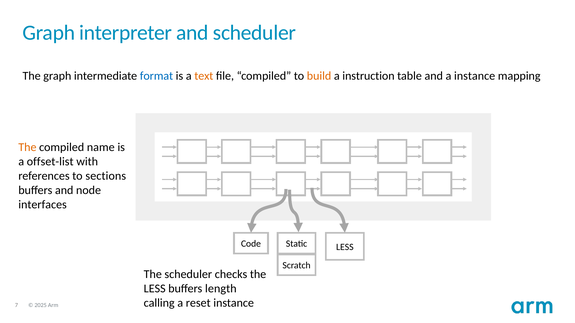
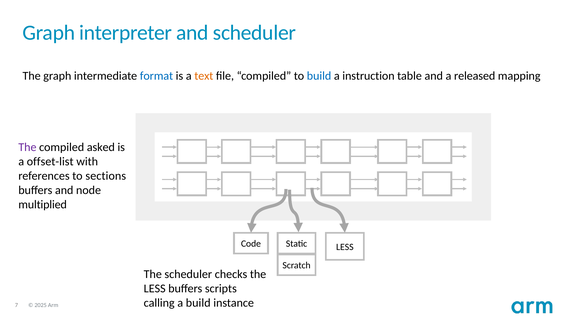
build colour: orange -> blue (319, 76)
a instance: instance -> released (475, 76)
The colour: orange -> purple (27, 147)
name: name -> asked (101, 147)
interfaces: interfaces -> multiplied (43, 205)
length: length -> scripts (221, 289)
a reset: reset -> build (198, 303)
